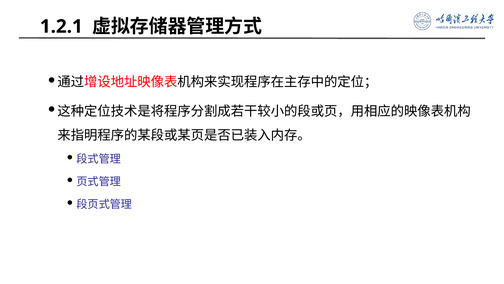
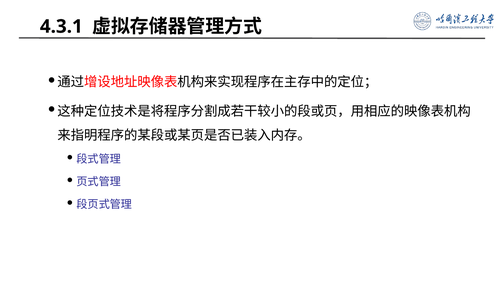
1.2.1: 1.2.1 -> 4.3.1 (61, 26)
